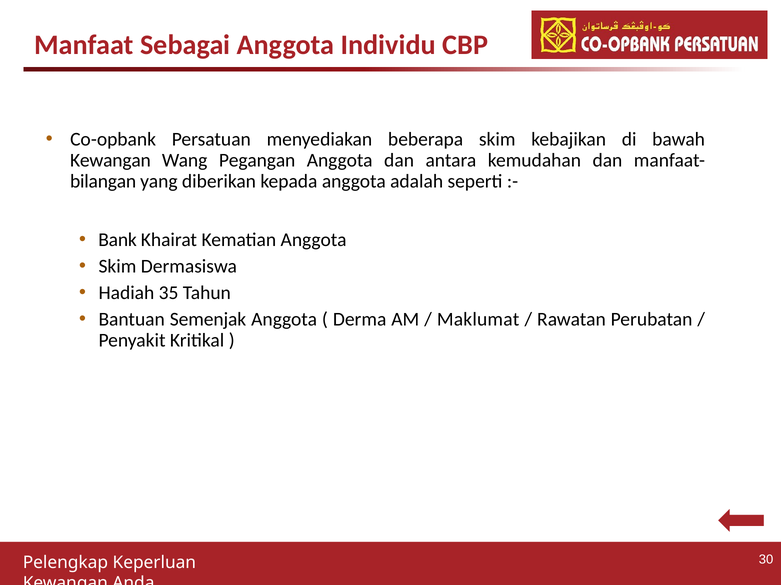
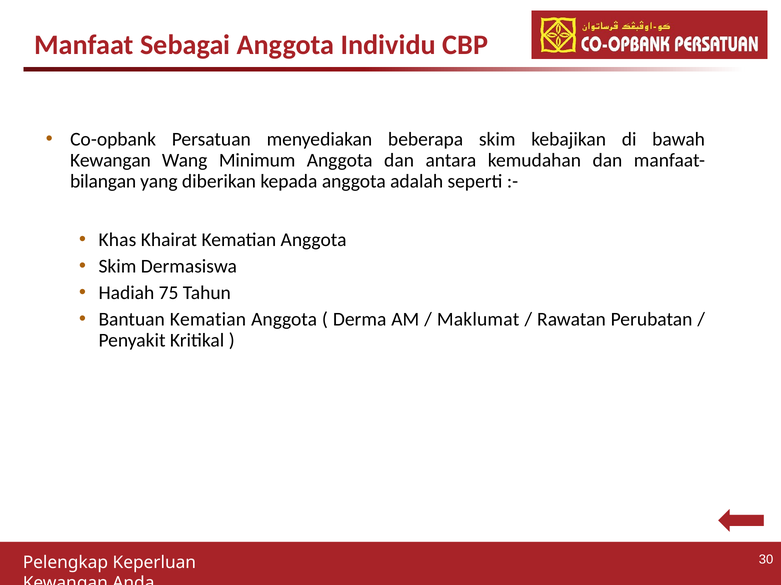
Pegangan: Pegangan -> Minimum (257, 160)
Bank: Bank -> Khas (117, 240)
35: 35 -> 75 (169, 293)
Bantuan Semenjak: Semenjak -> Kematian (208, 320)
